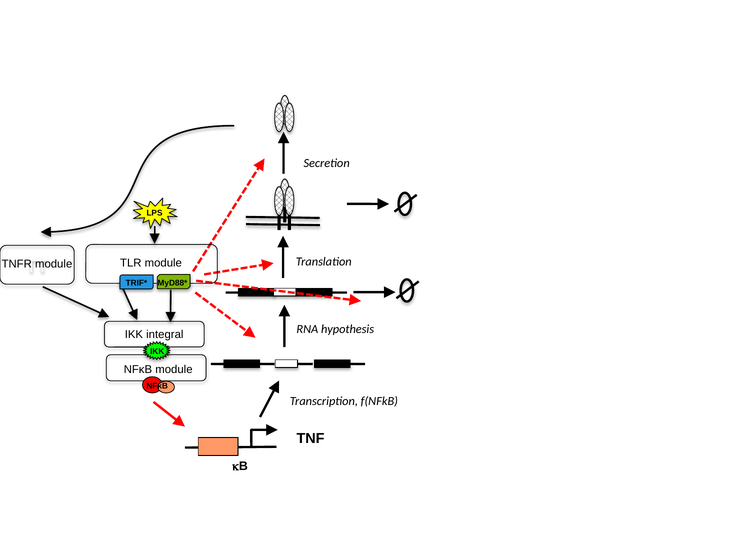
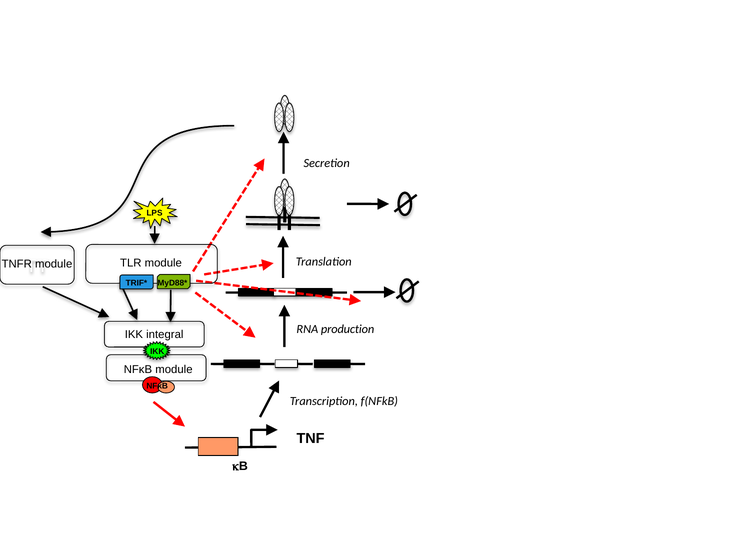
hypothesis: hypothesis -> production (348, 329)
